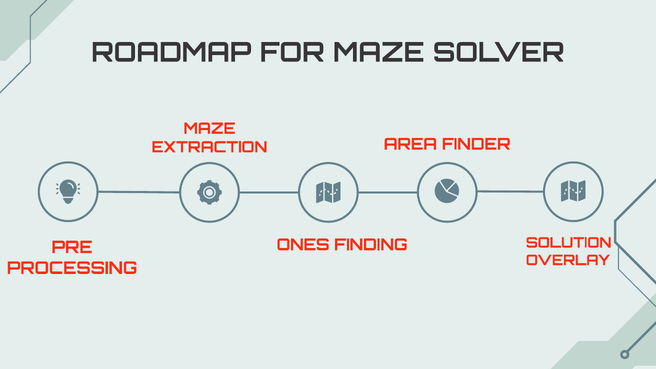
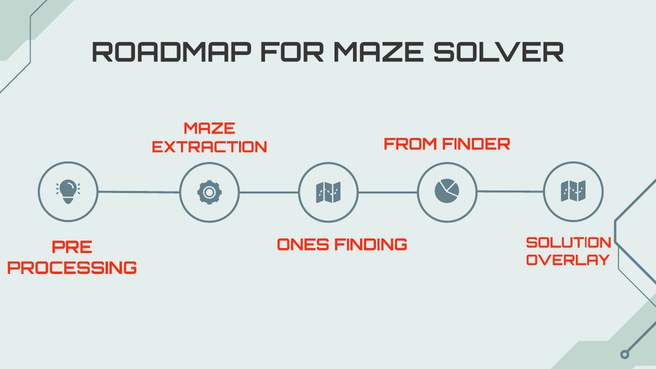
AREA: AREA -> FROM (410, 144)
